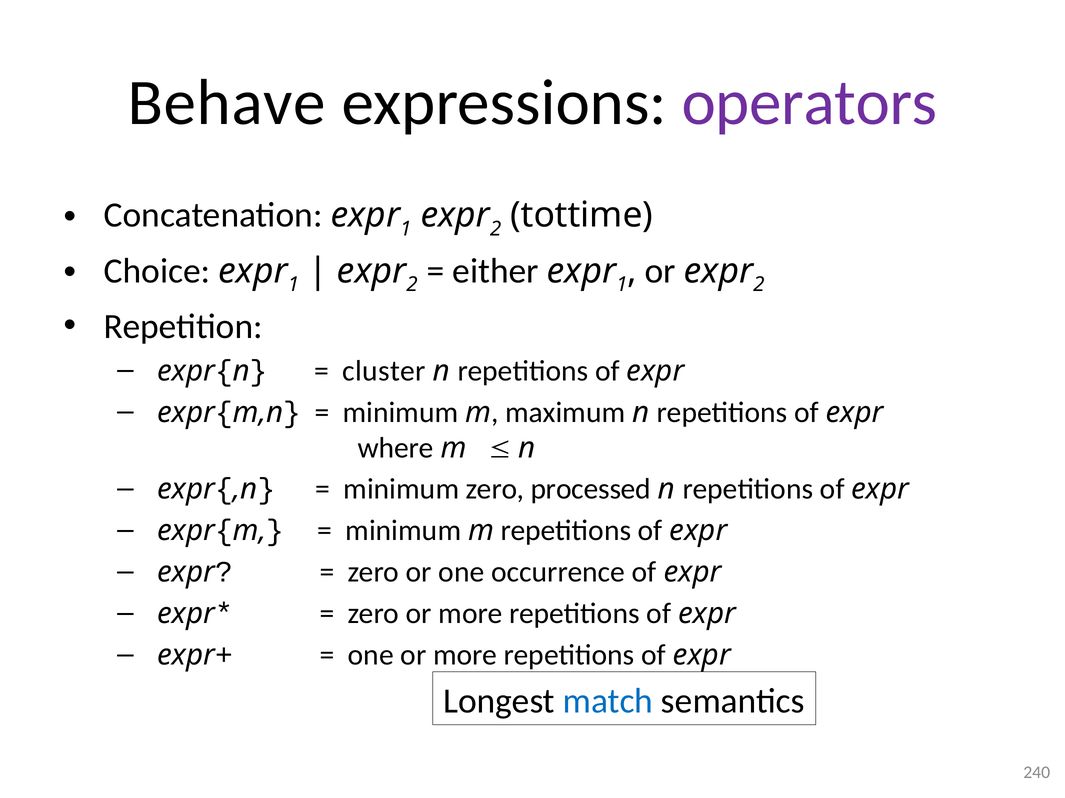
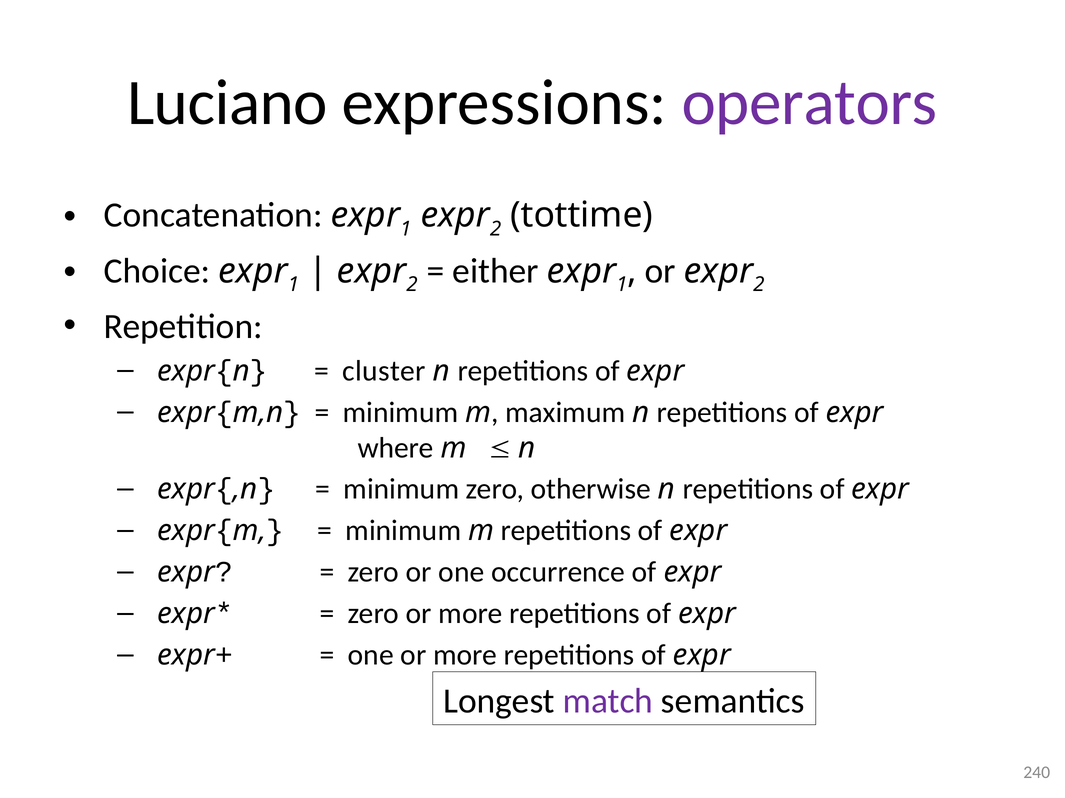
Behave: Behave -> Luciano (227, 103)
processed: processed -> otherwise (591, 490)
match colour: blue -> purple (608, 702)
